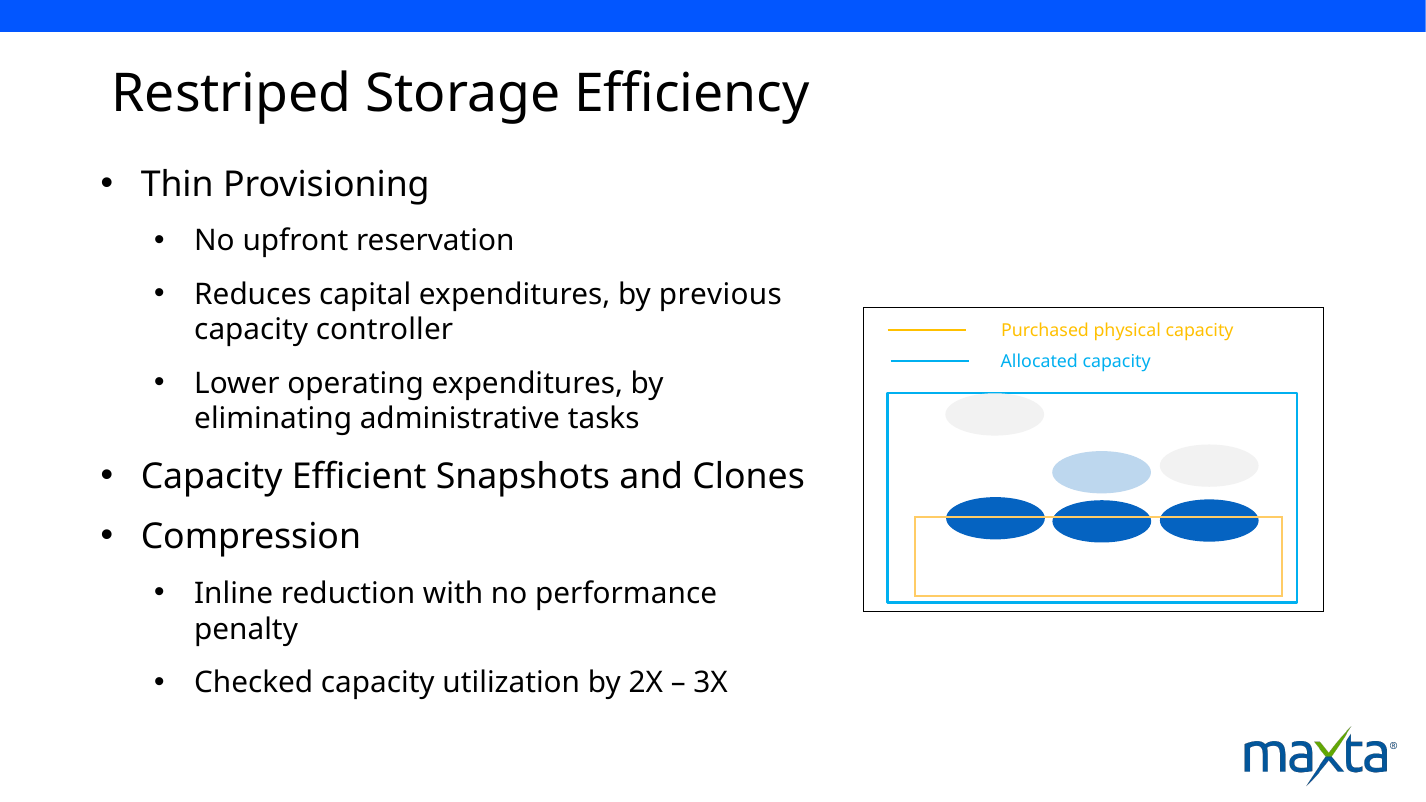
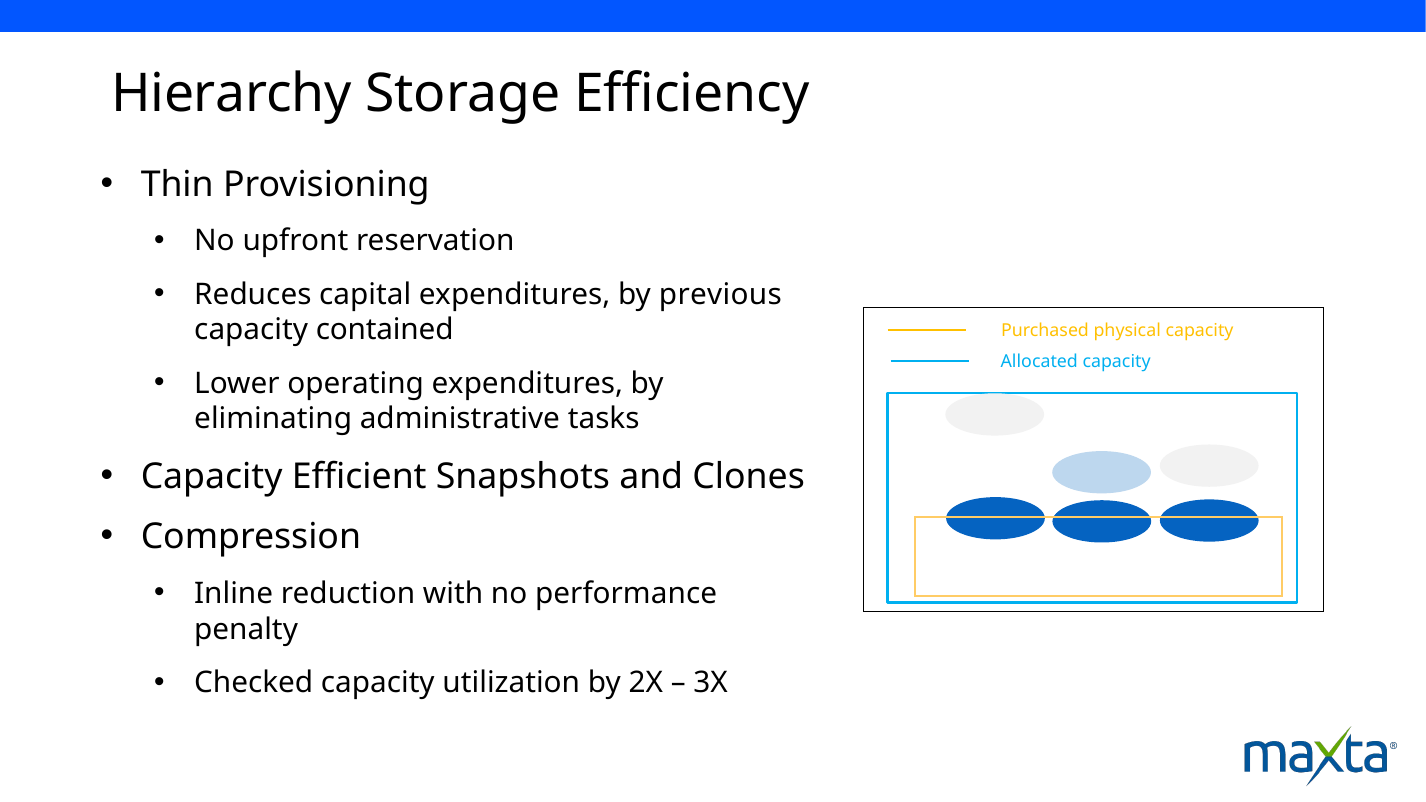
Restriped: Restriped -> Hierarchy (232, 94)
controller: controller -> contained (385, 330)
